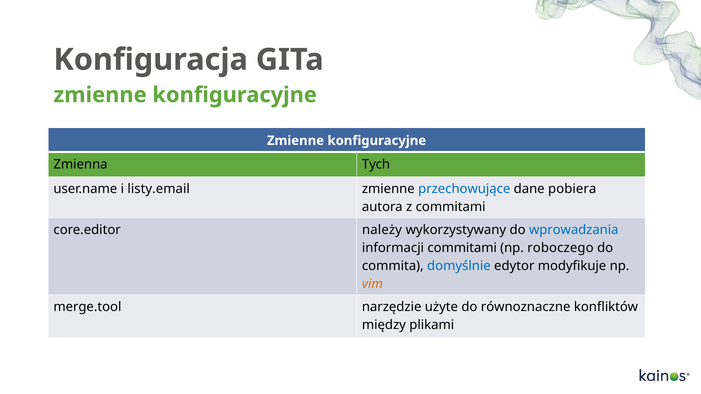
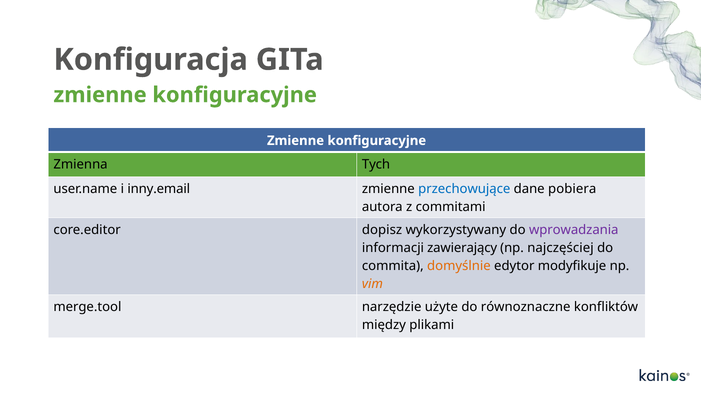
listy.email: listy.email -> inny.email (159, 189)
należy: należy -> dopisz (382, 230)
wprowadzania colour: blue -> purple (574, 230)
informacji commitami: commitami -> zawierający (462, 248)
roboczego: roboczego -> najczęściej (560, 248)
domyślnie colour: blue -> orange (459, 266)
